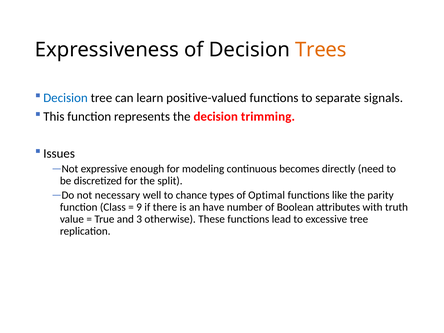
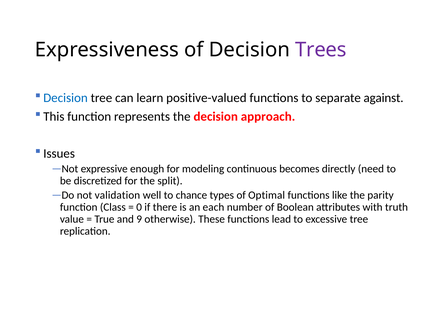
Trees colour: orange -> purple (321, 50)
signals: signals -> against (384, 98)
trimming: trimming -> approach (268, 116)
necessary: necessary -> validation (117, 195)
9: 9 -> 0 (139, 207)
have: have -> each (213, 207)
3: 3 -> 9 (139, 219)
